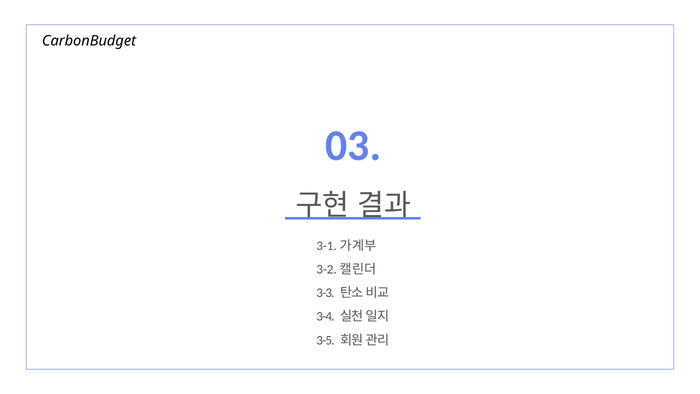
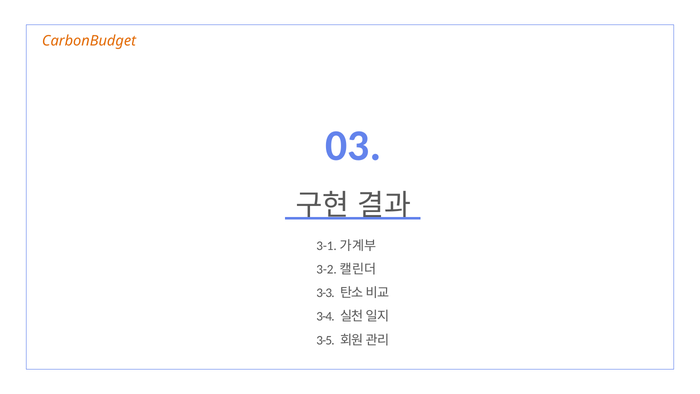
CarbonBudget colour: black -> orange (89, 41)
